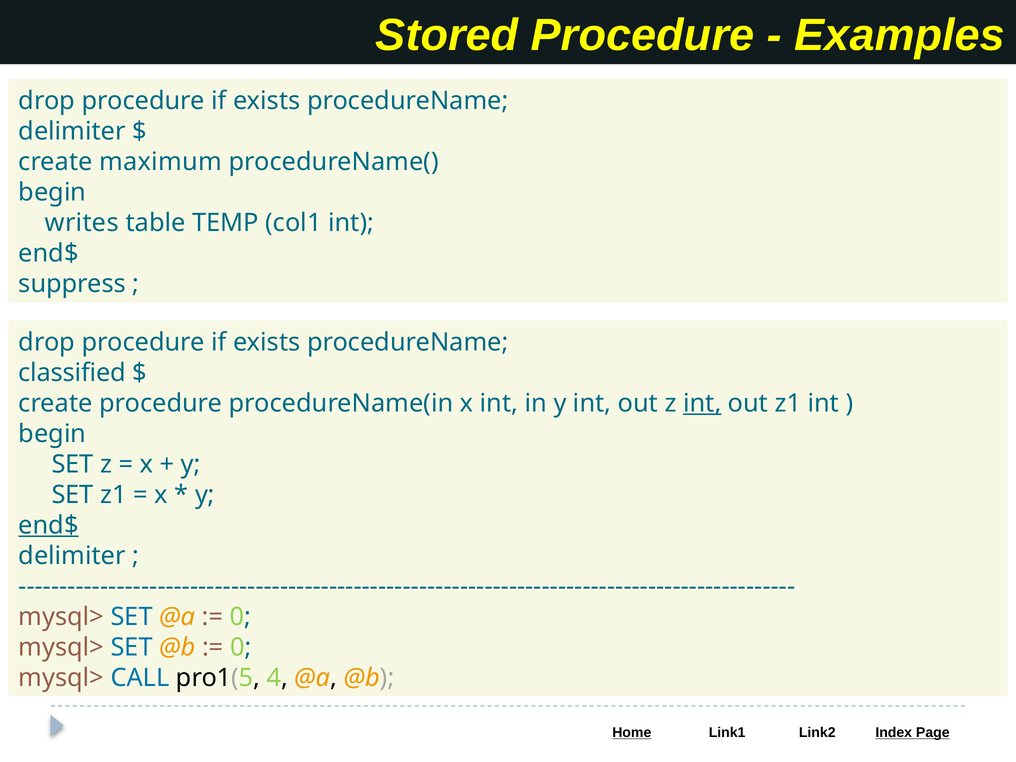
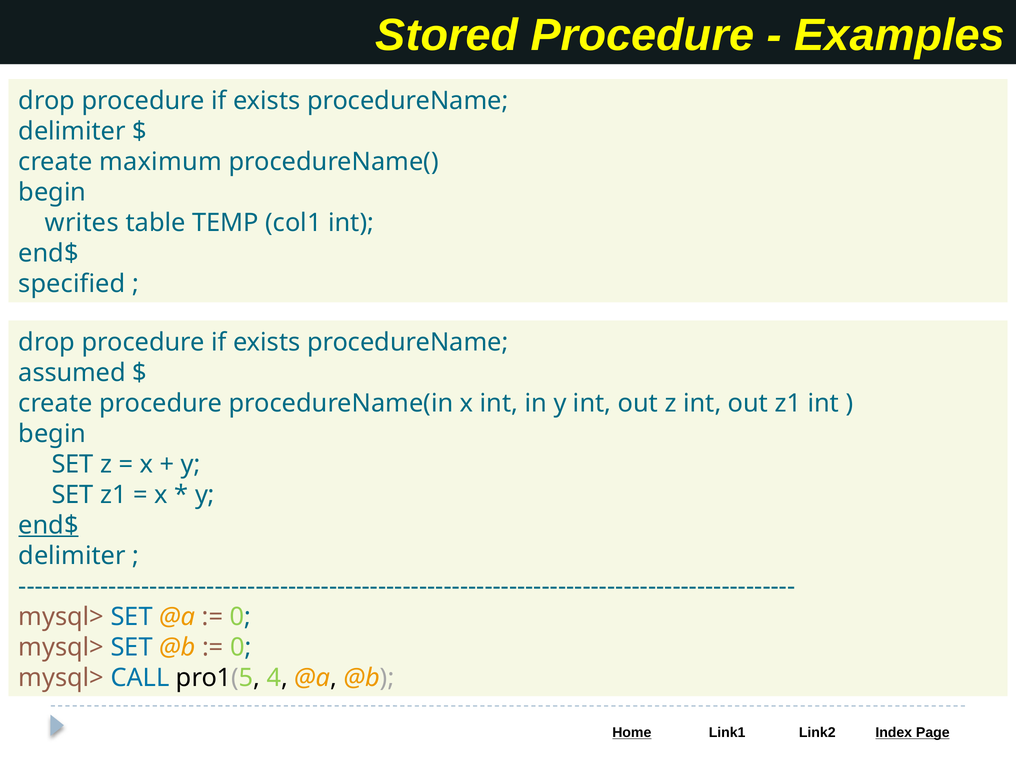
suppress: suppress -> specified (72, 284)
classified: classified -> assumed (72, 373)
int underline: present -> none (702, 403)
